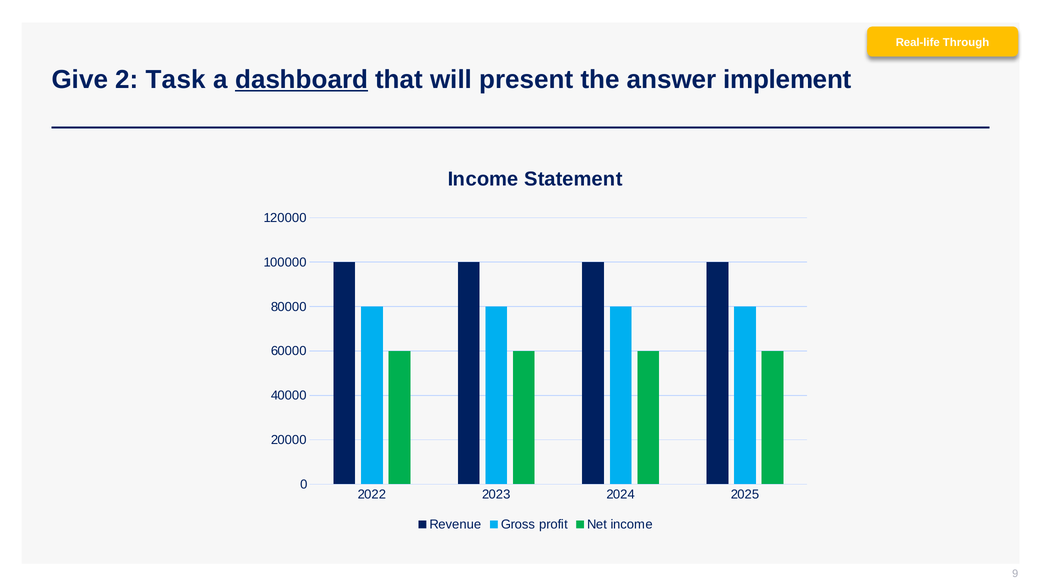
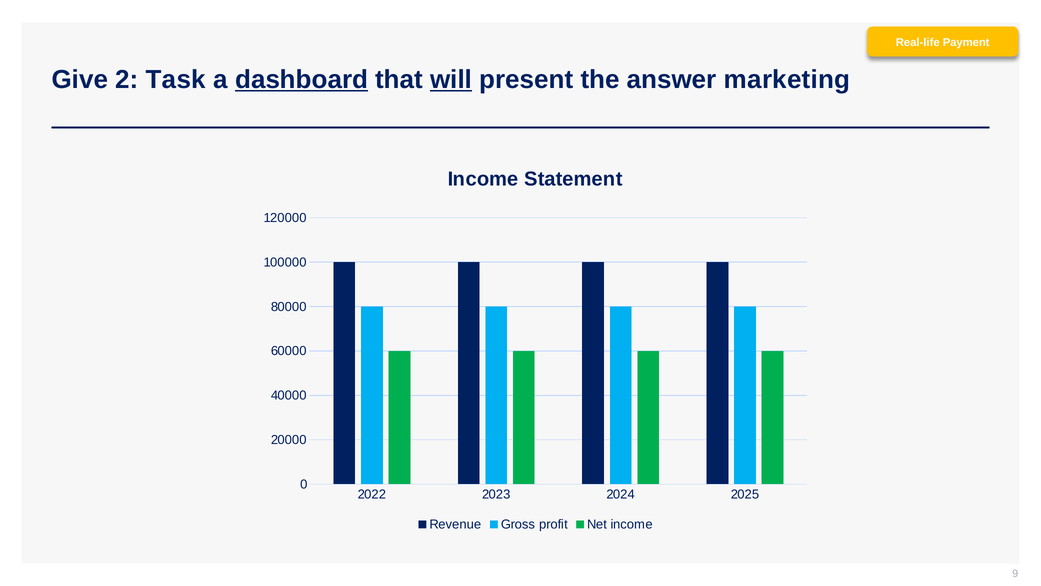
Through: Through -> Payment (966, 42)
will underline: none -> present (451, 80)
implement: implement -> marketing (787, 80)
